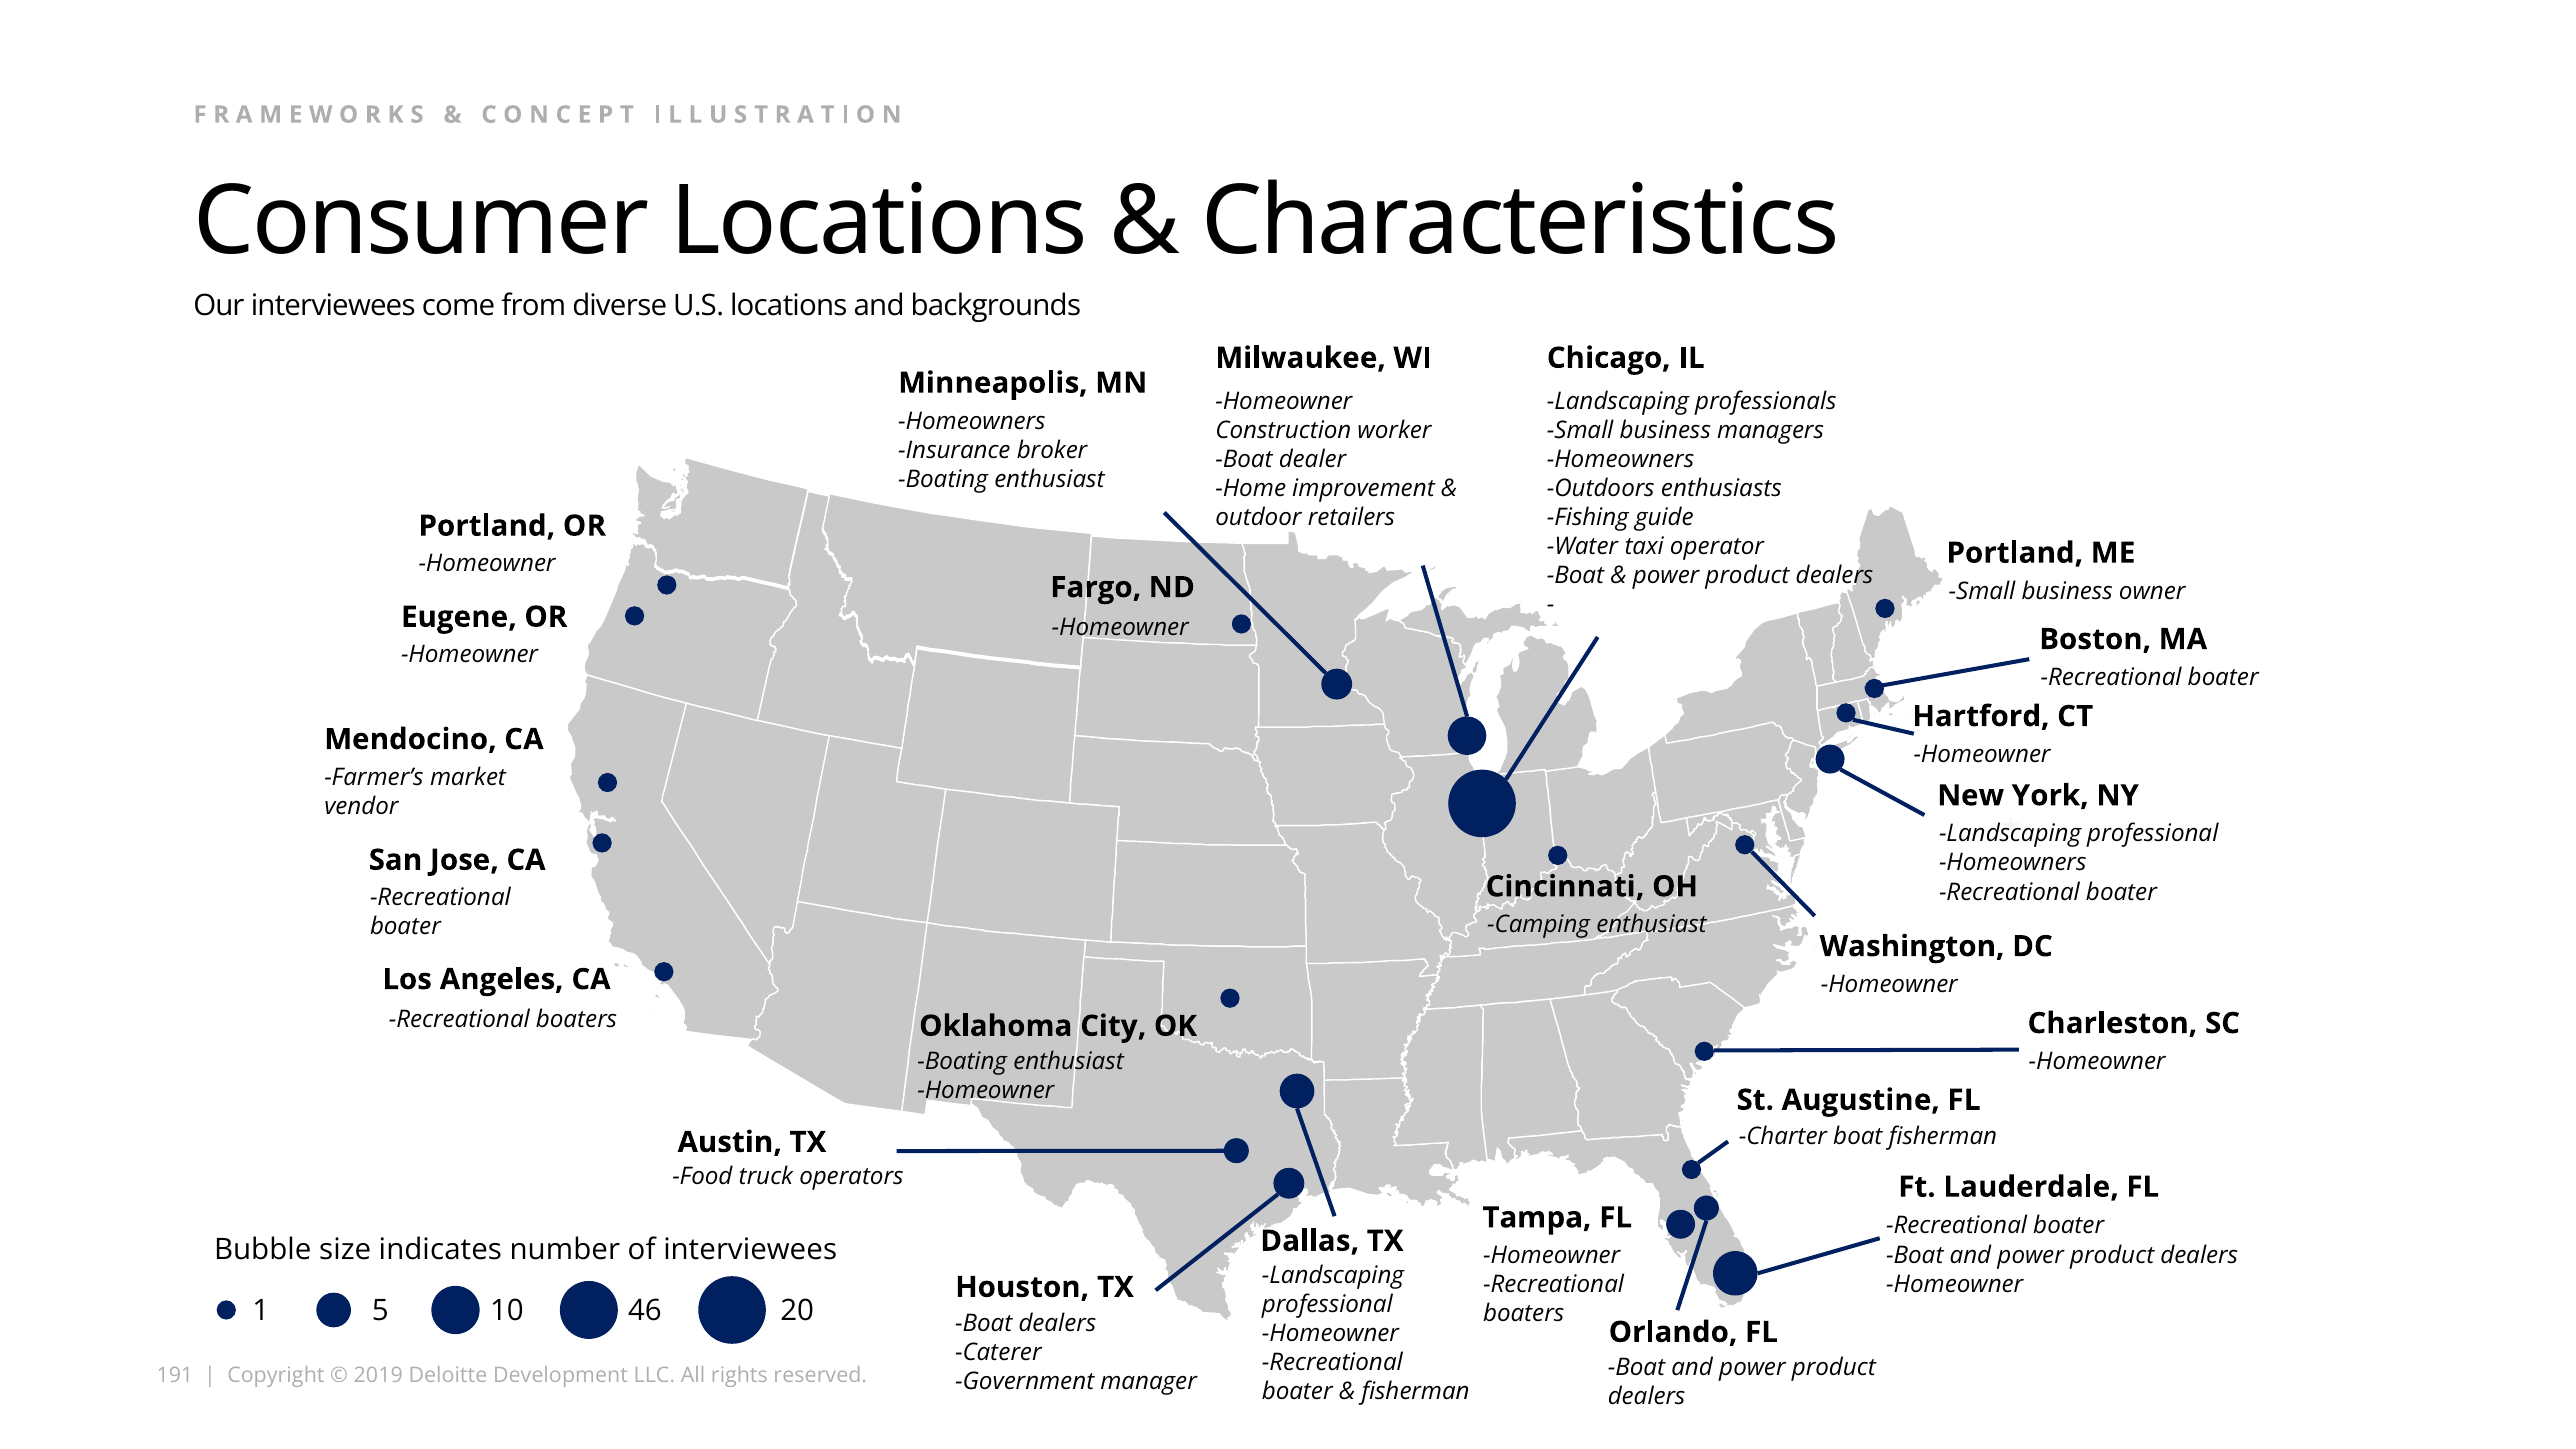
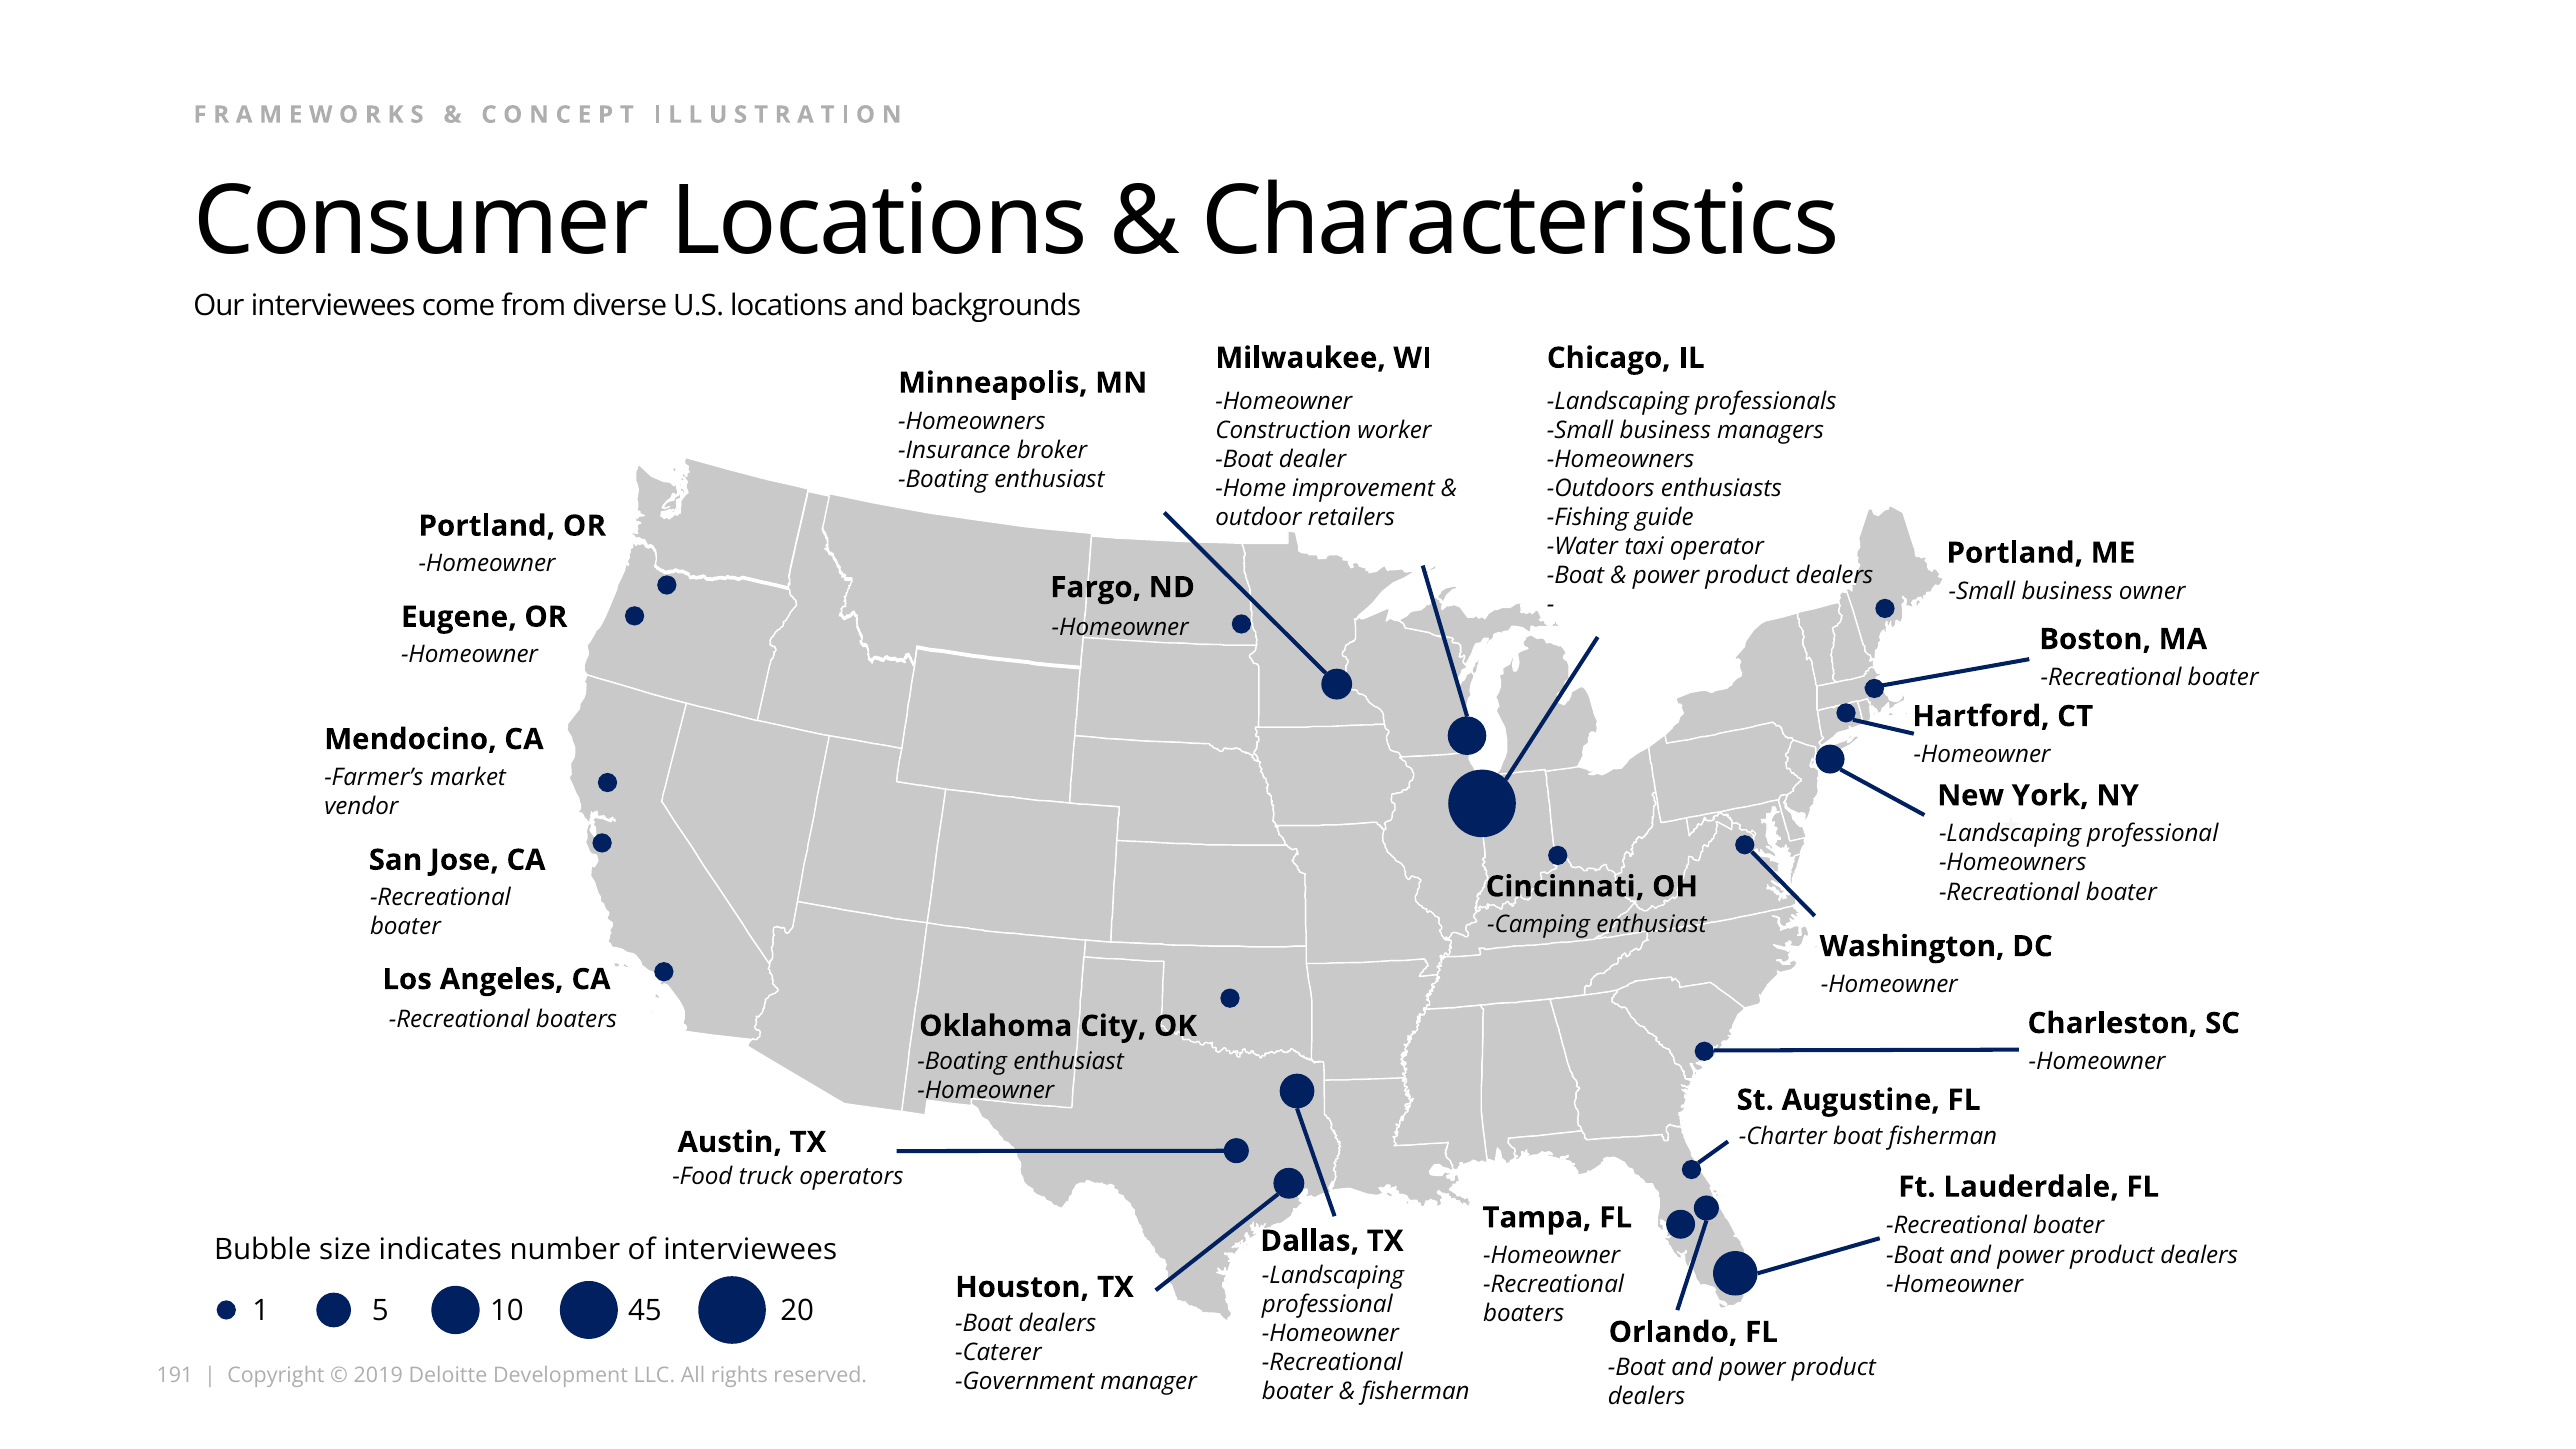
46: 46 -> 45 (645, 1310)
